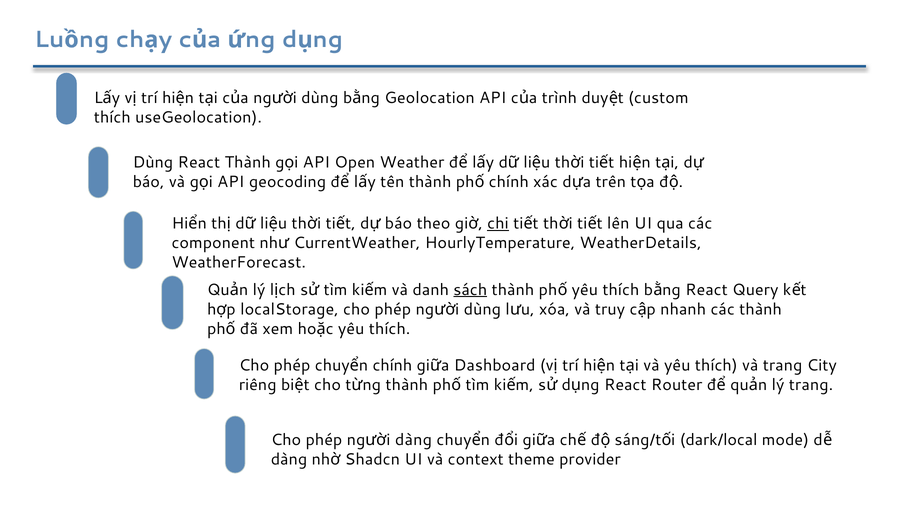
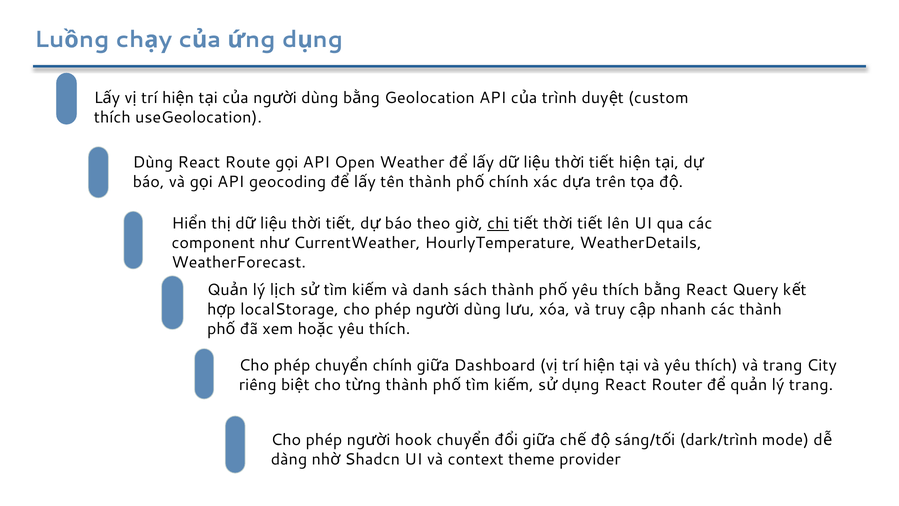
React Thành: Thành -> Route (248, 162)
sách underline: present -> none (470, 290)
dàng: dàng -> hook (413, 440)
dark/local: dark/local -> dark/trình (719, 440)
